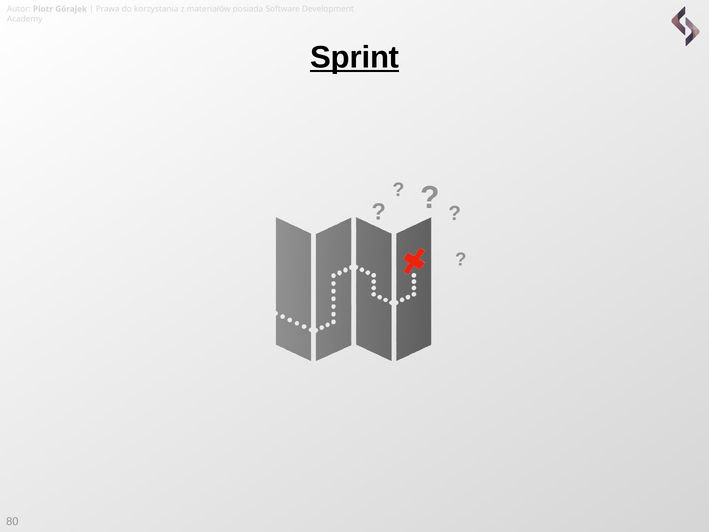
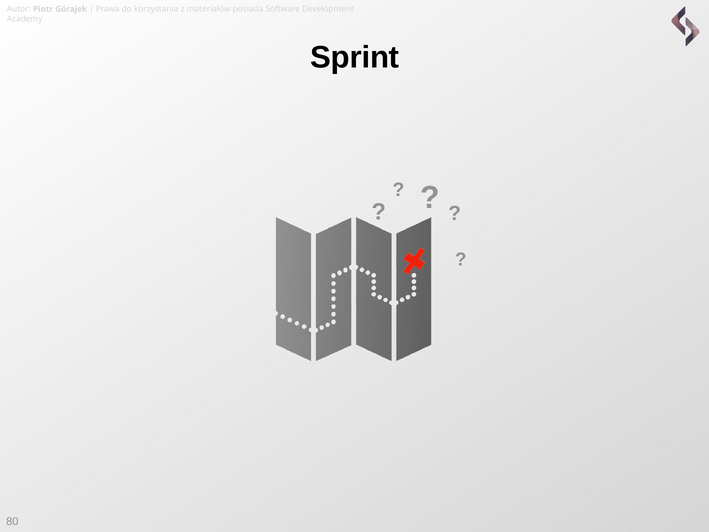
Sprint underline: present -> none (355, 58)
